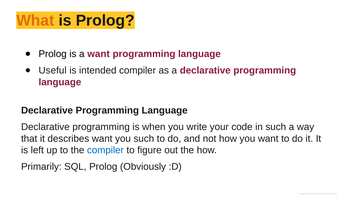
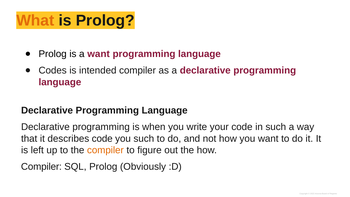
Useful: Useful -> Codes (53, 70)
describes want: want -> code (102, 138)
compiler colour: blue -> orange (105, 150)
Primarily: Primarily -> Compiler (41, 167)
